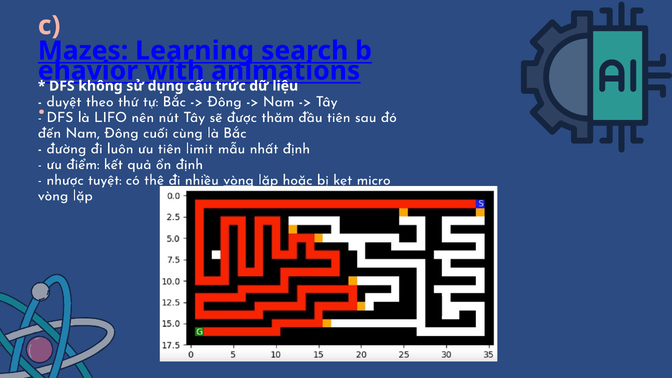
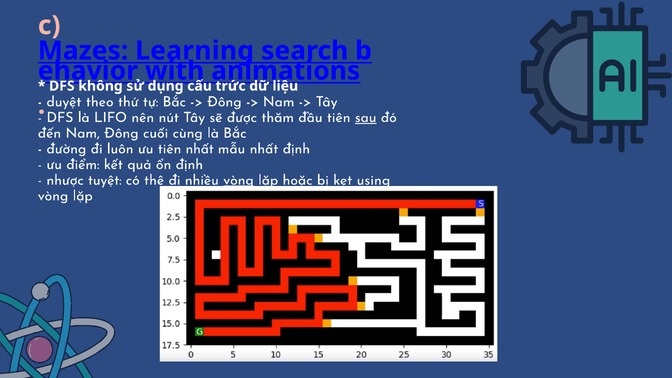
sau underline: none -> present (366, 117)
tiên limit: limit -> nhất (200, 149)
micro: micro -> using (373, 180)
